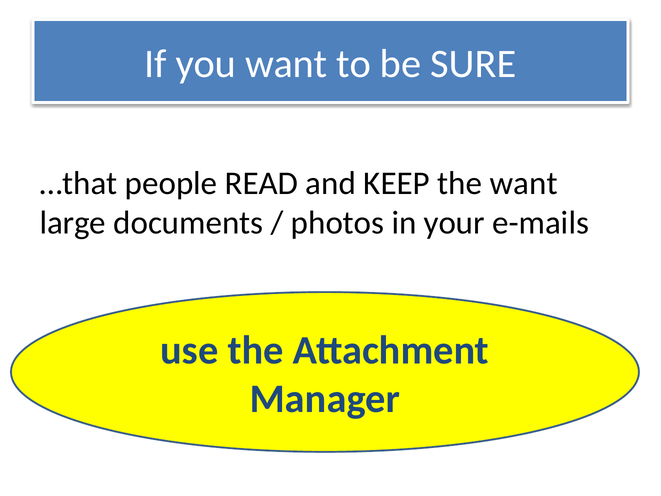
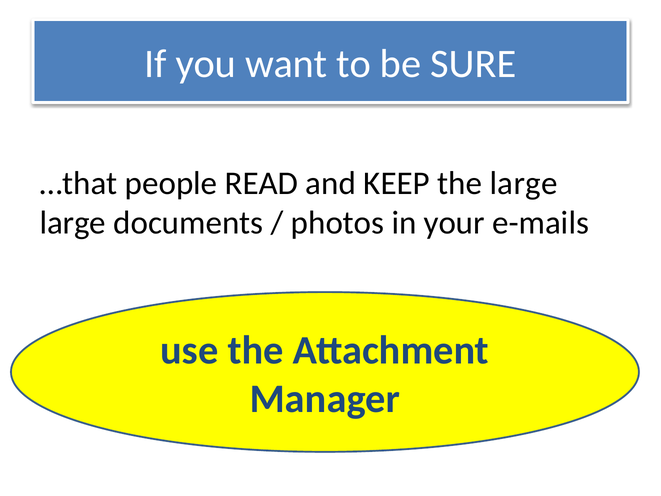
the want: want -> large (524, 183)
